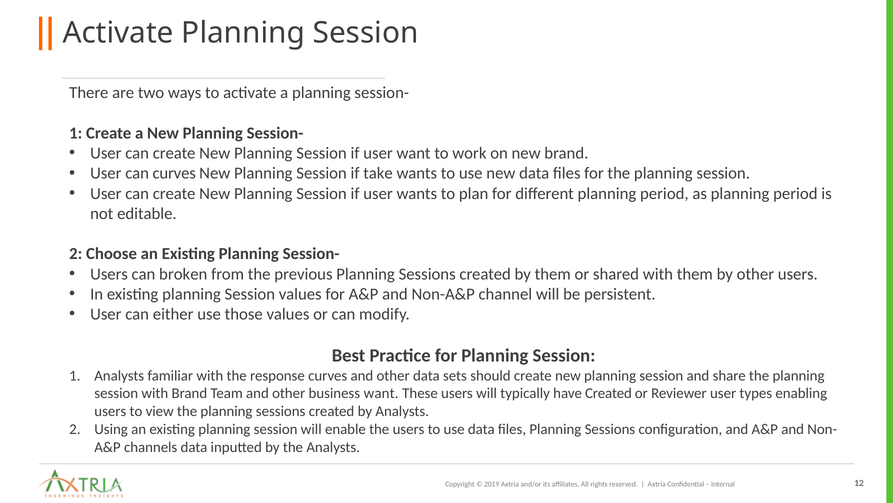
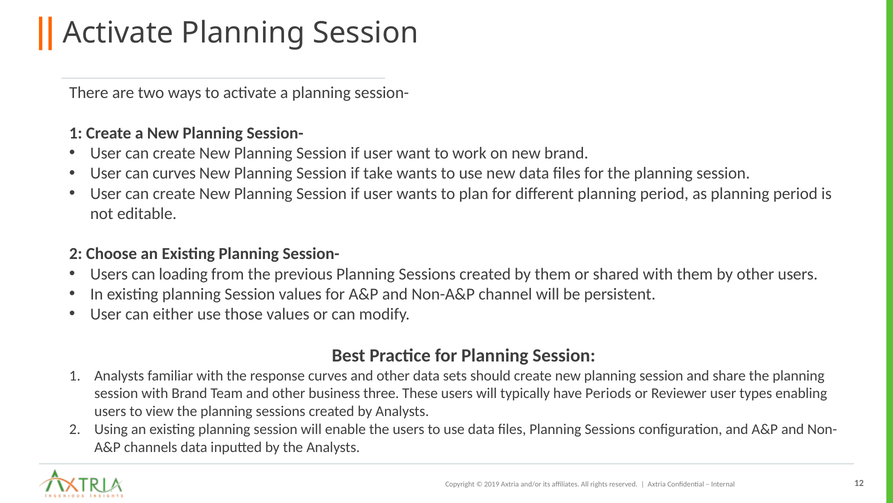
broken: broken -> loading (183, 274)
business want: want -> three (381, 393)
have Created: Created -> Periods (608, 393)
